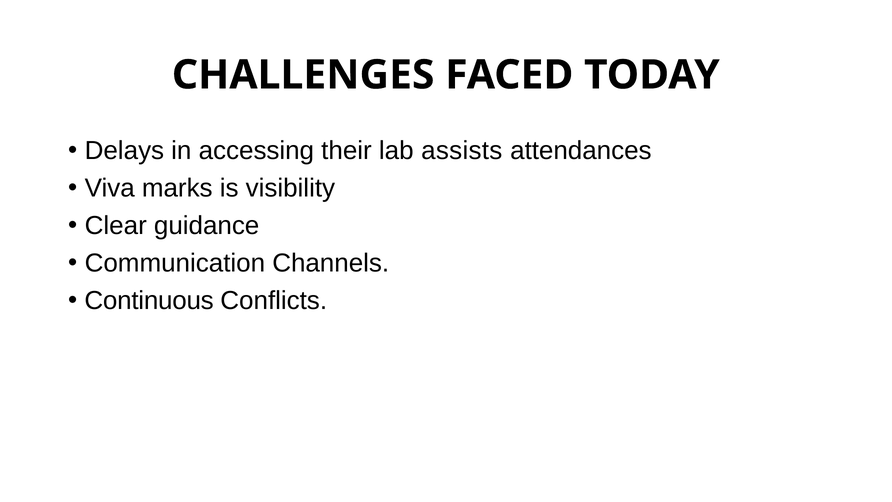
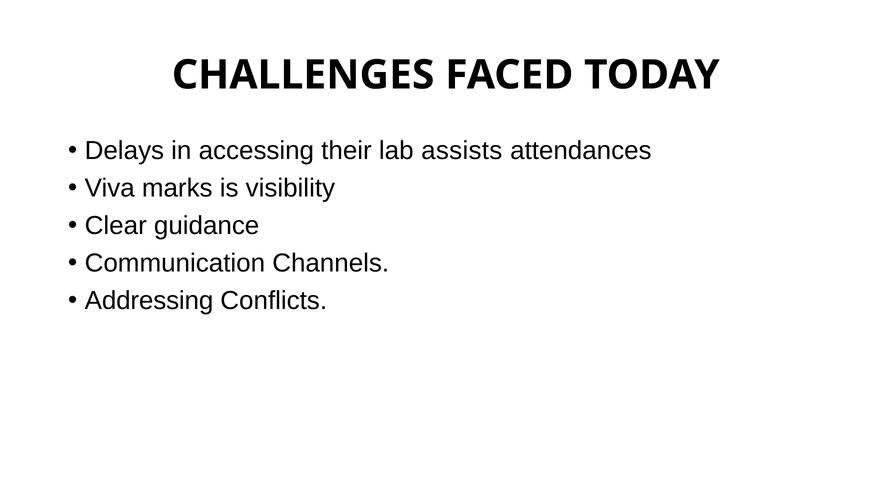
Continuous: Continuous -> Addressing (149, 300)
